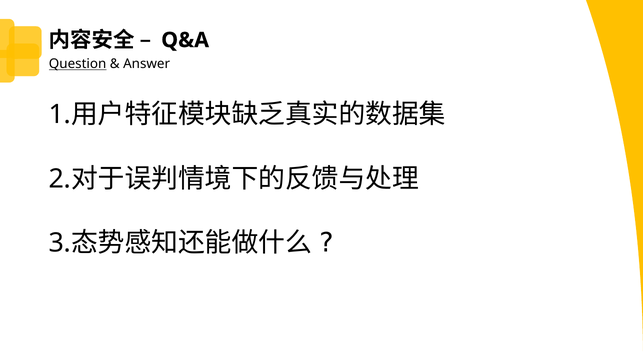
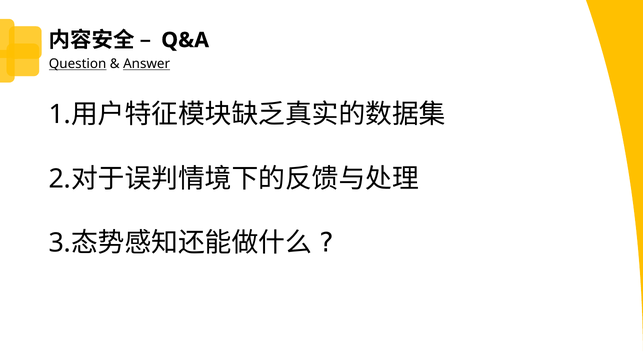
Answer underline: none -> present (147, 64)
